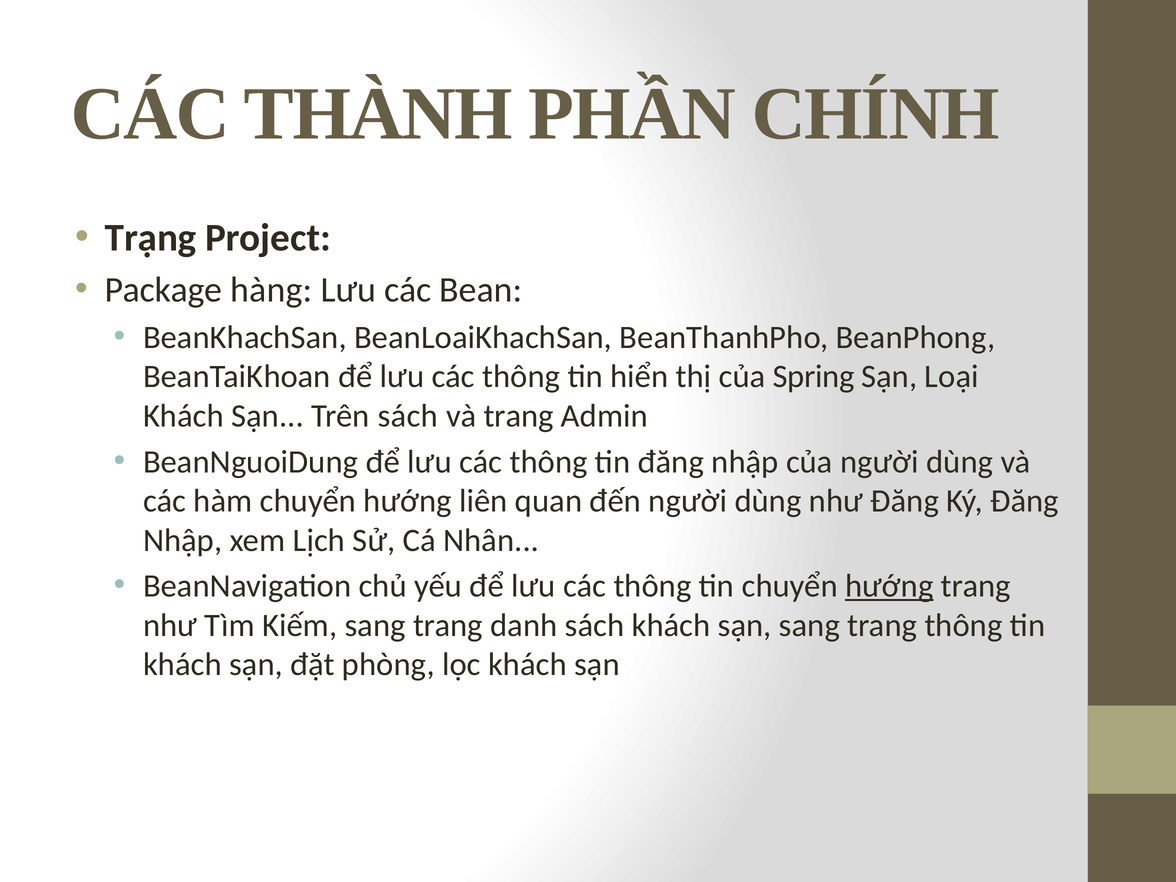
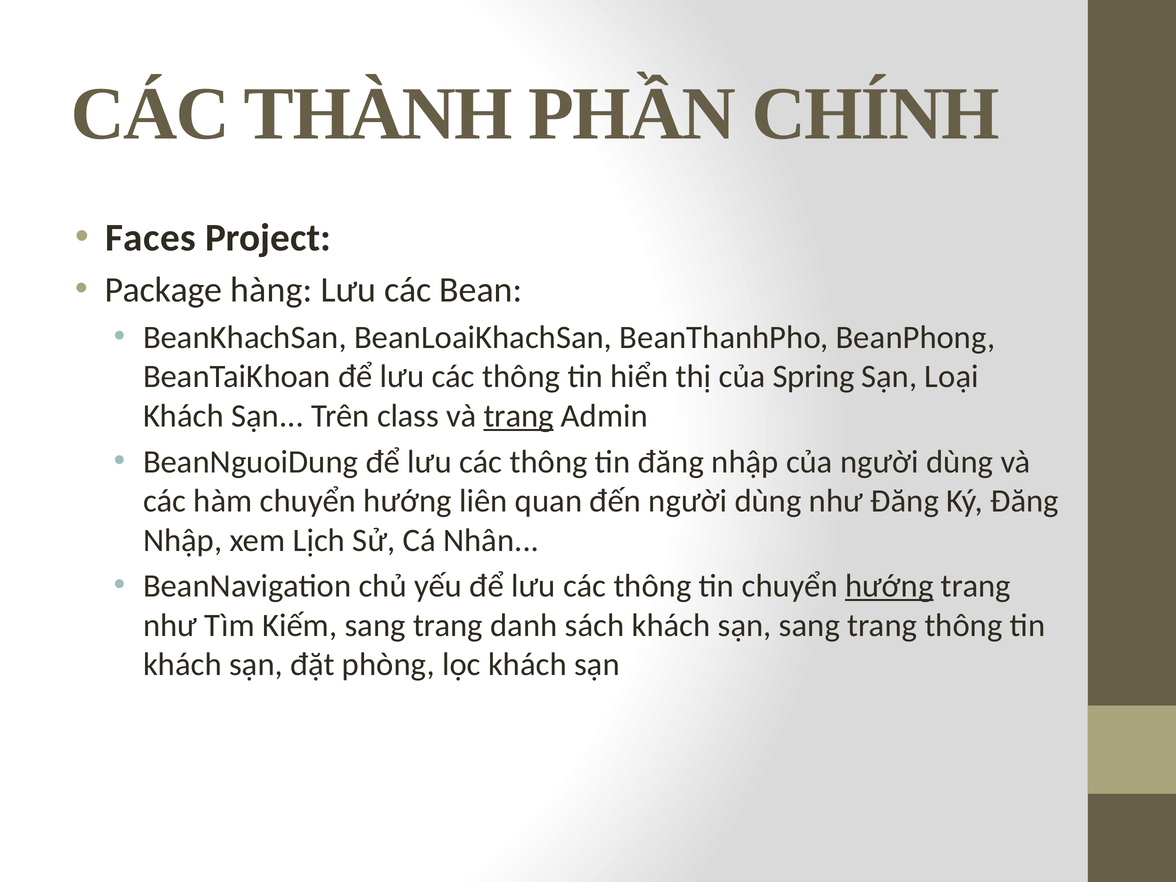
Trạng: Trạng -> Faces (150, 238)
Trên sách: sách -> class (408, 416)
trang underline: none -> present (519, 416)
